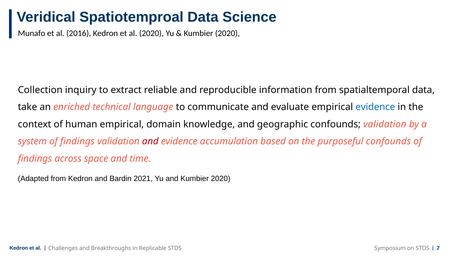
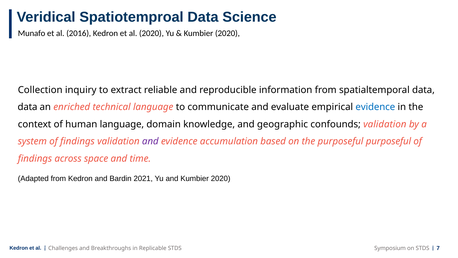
take: take -> data (28, 107)
human empirical: empirical -> language (122, 124)
and colour: red -> purple (150, 141)
purposeful confounds: confounds -> purposeful (388, 141)
